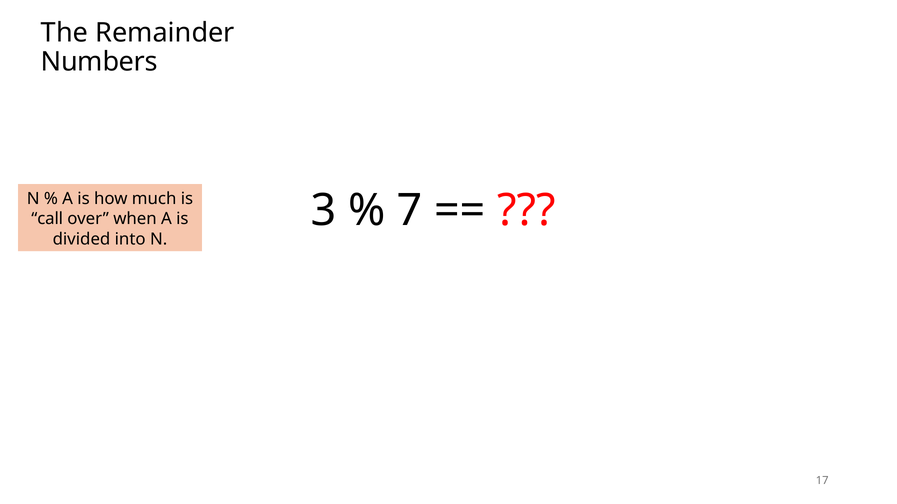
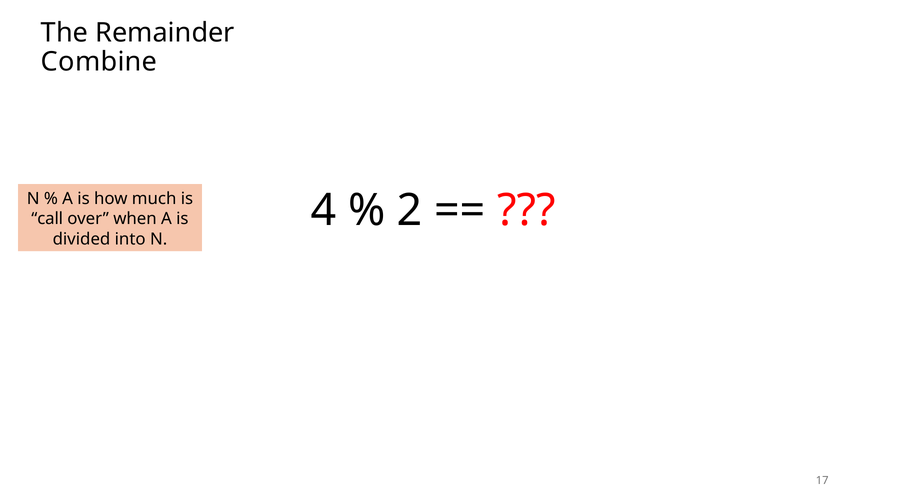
Numbers: Numbers -> Combine (99, 62)
3: 3 -> 4 (324, 211)
7: 7 -> 2 (410, 211)
